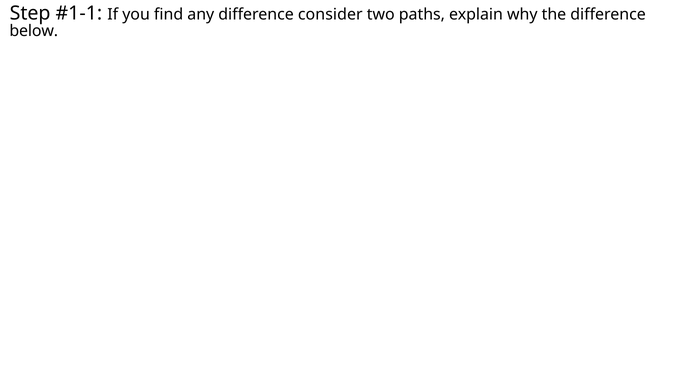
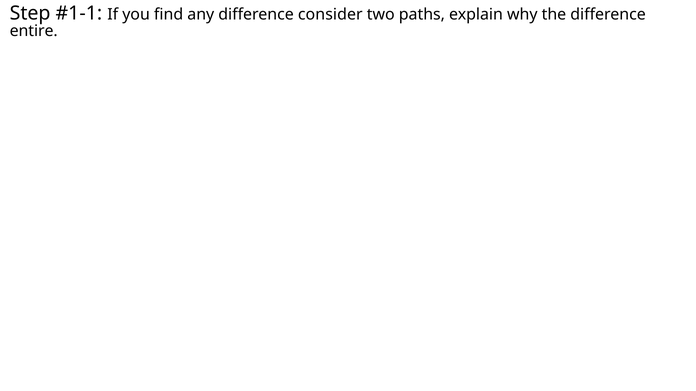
below: below -> entire (34, 31)
